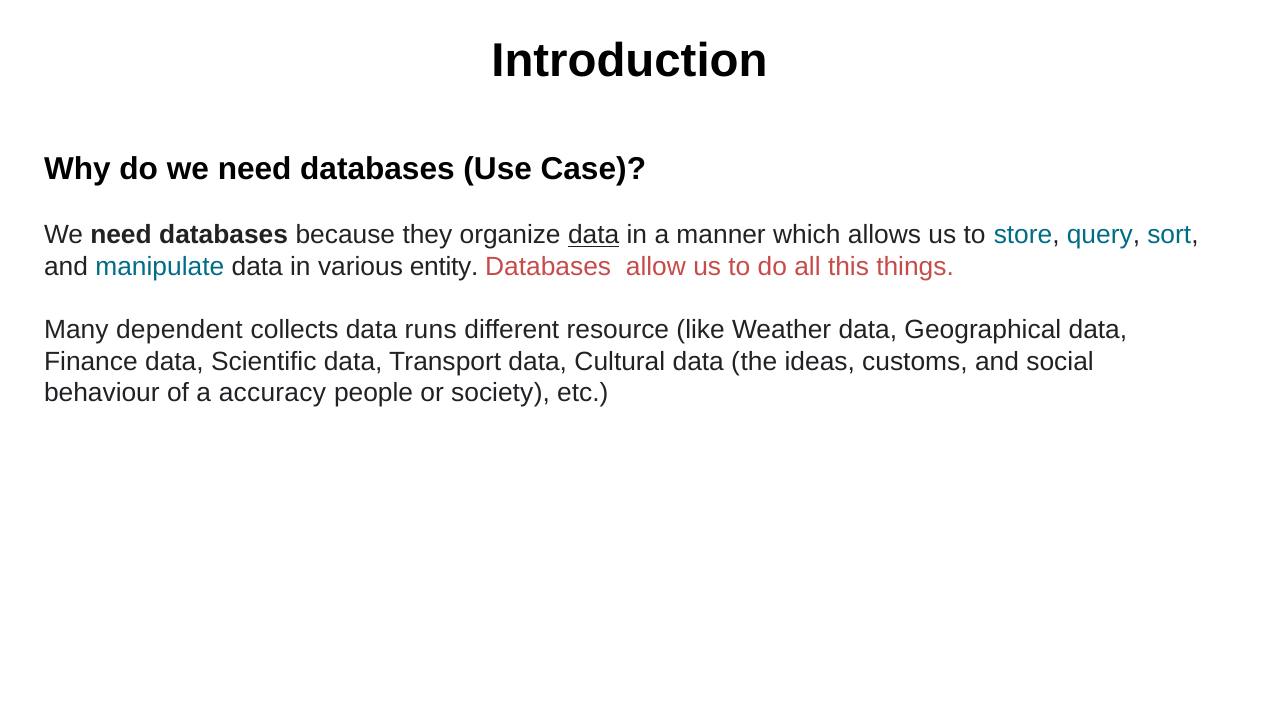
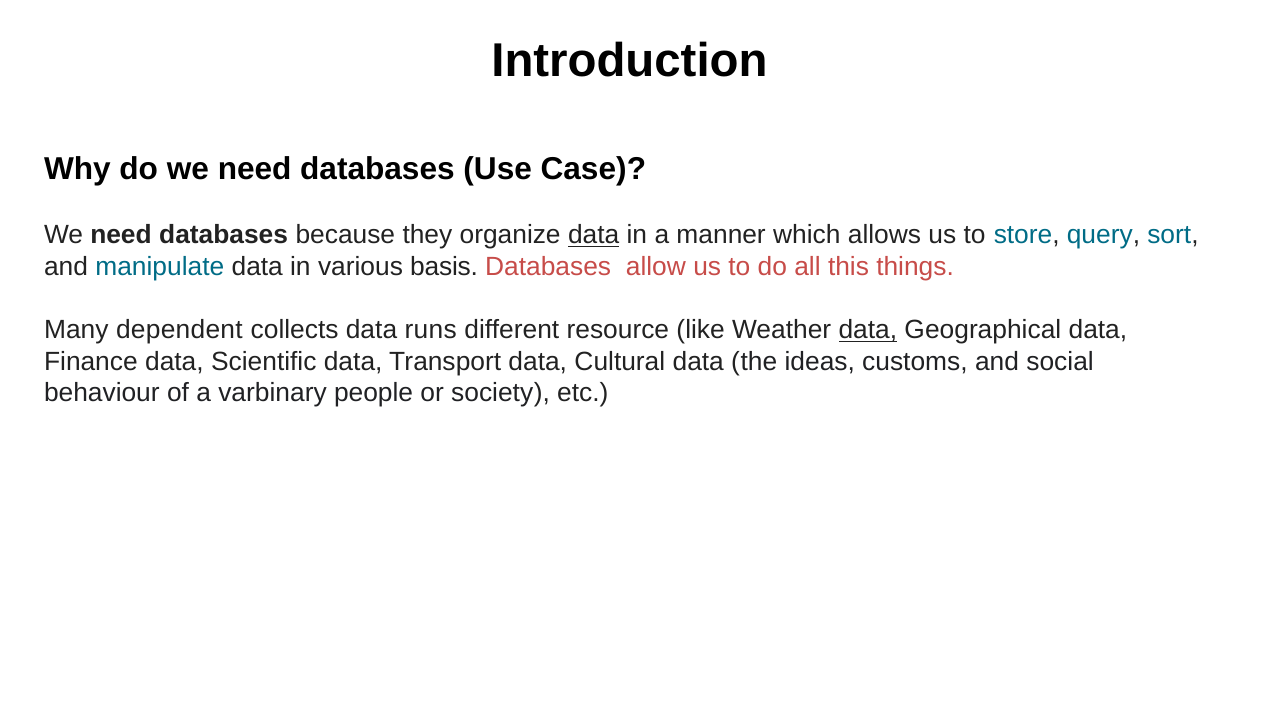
entity: entity -> basis (444, 267)
data underline: none -> present (868, 330)
accuracy: accuracy -> varbinary (273, 393)
